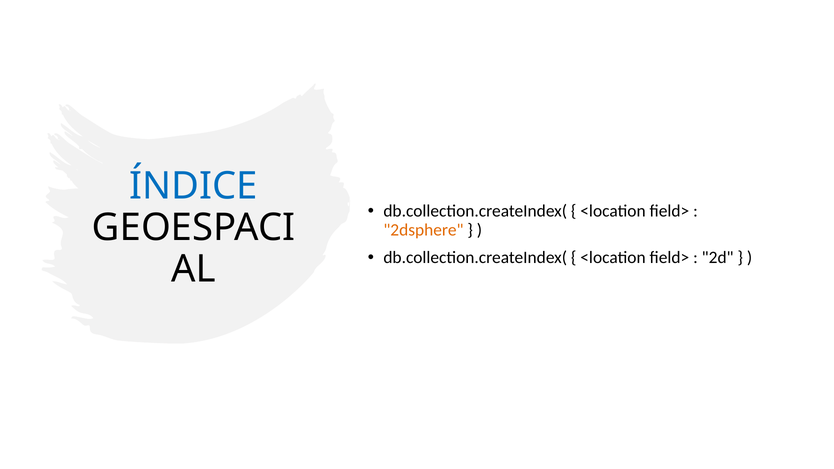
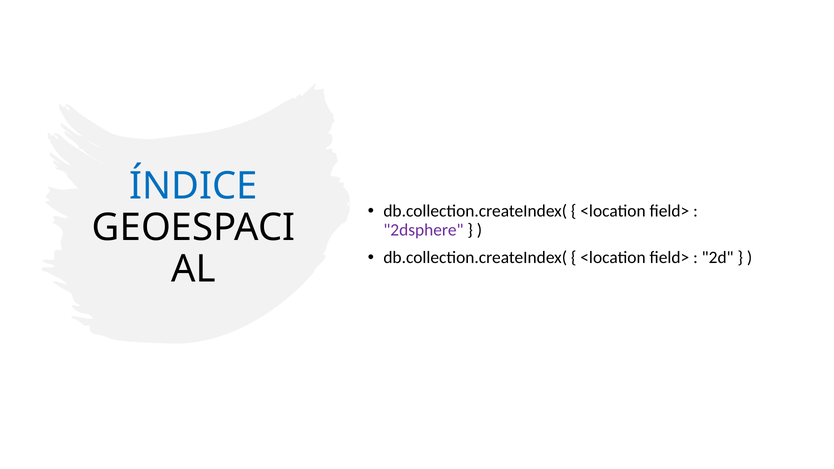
2dsphere colour: orange -> purple (423, 230)
